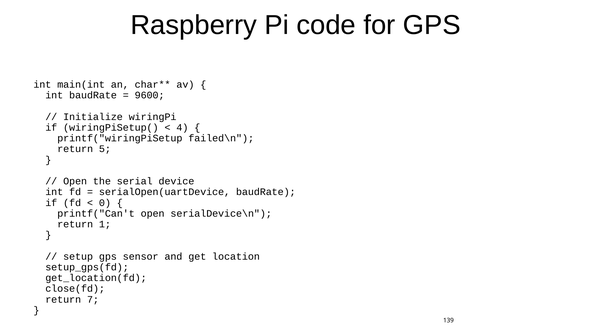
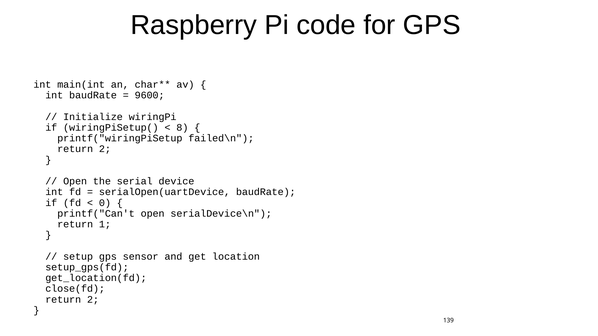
4: 4 -> 8 (182, 128)
5: 5 -> 2 (105, 149)
7: 7 -> 2 (93, 300)
